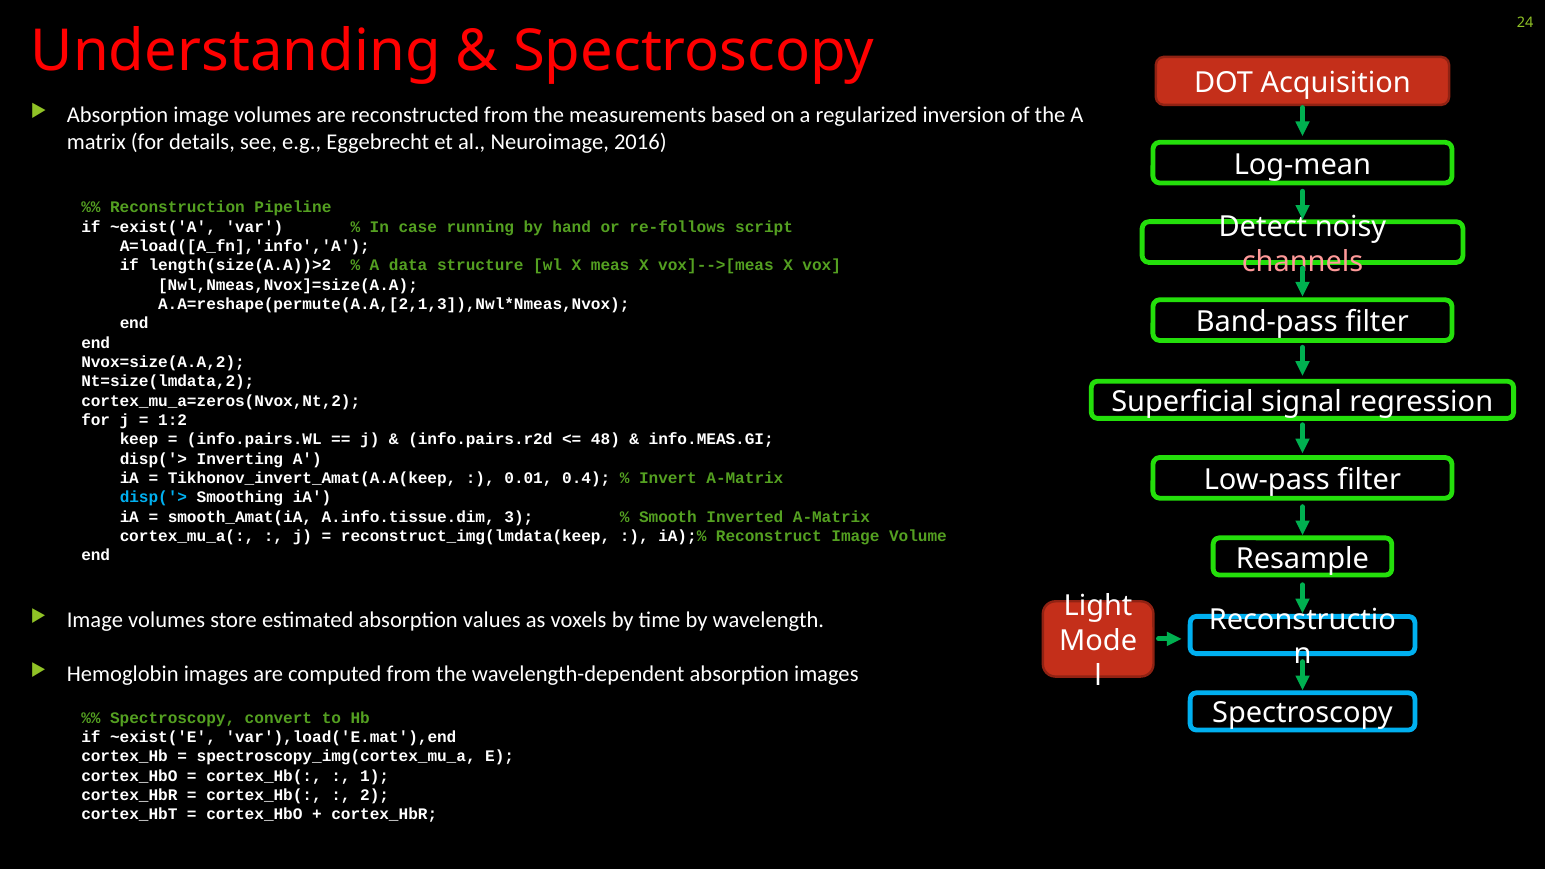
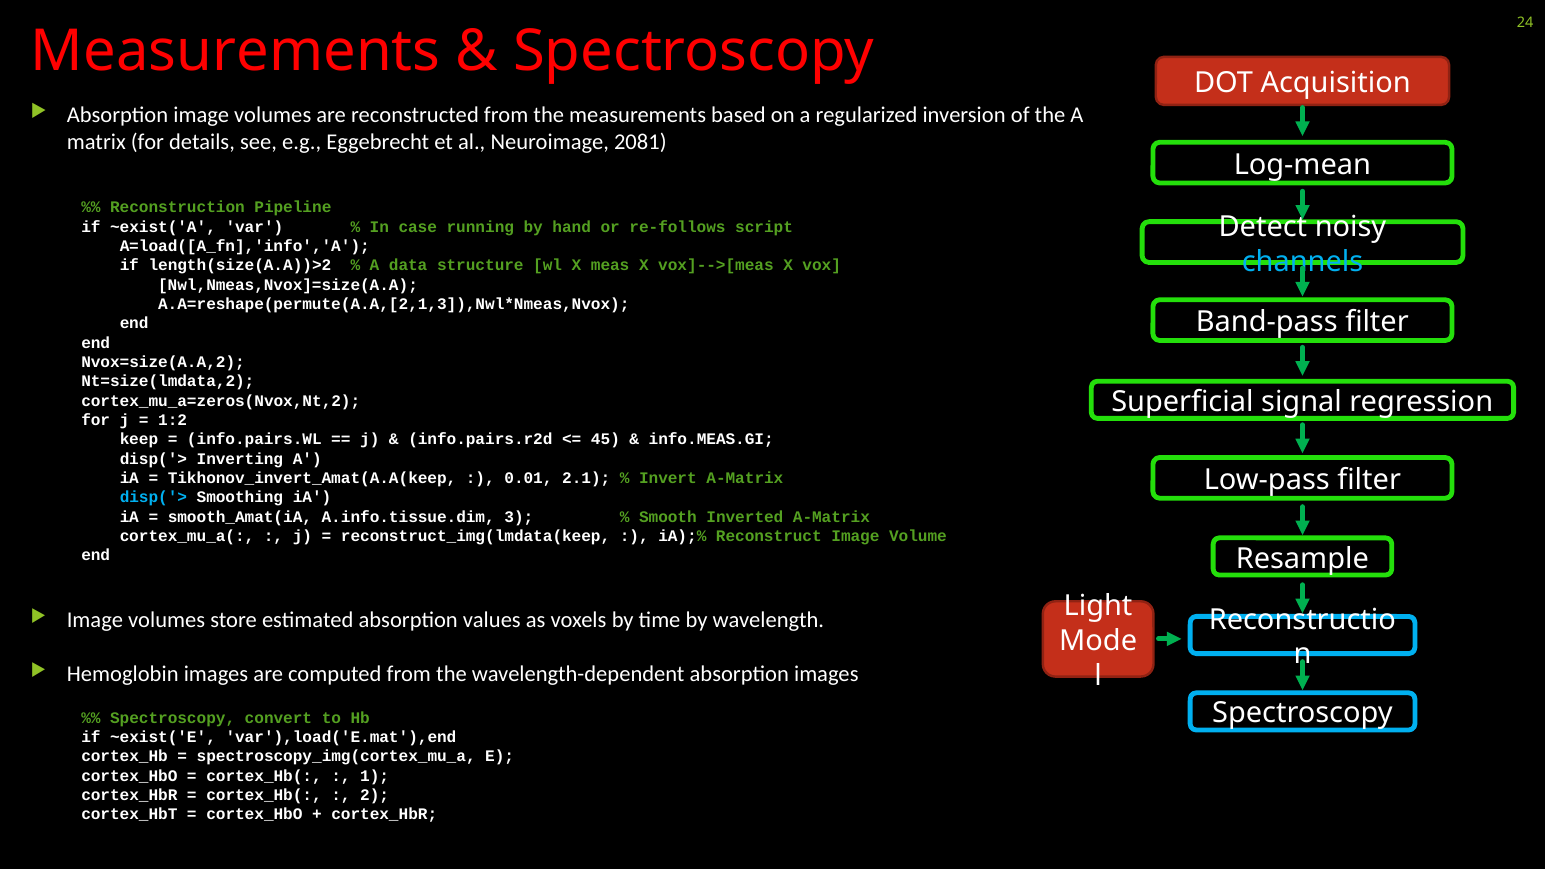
Understanding: Understanding -> Measurements (236, 52)
2016: 2016 -> 2081 (640, 142)
channels colour: pink -> light blue (1302, 261)
48: 48 -> 45 (605, 439)
0.4: 0.4 -> 2.1 (586, 478)
